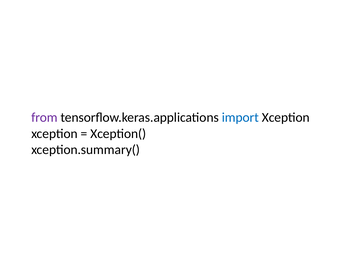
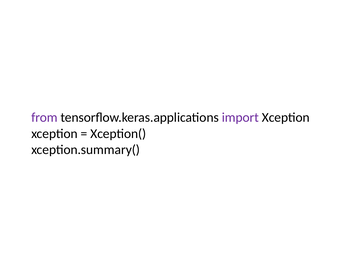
import colour: blue -> purple (240, 117)
